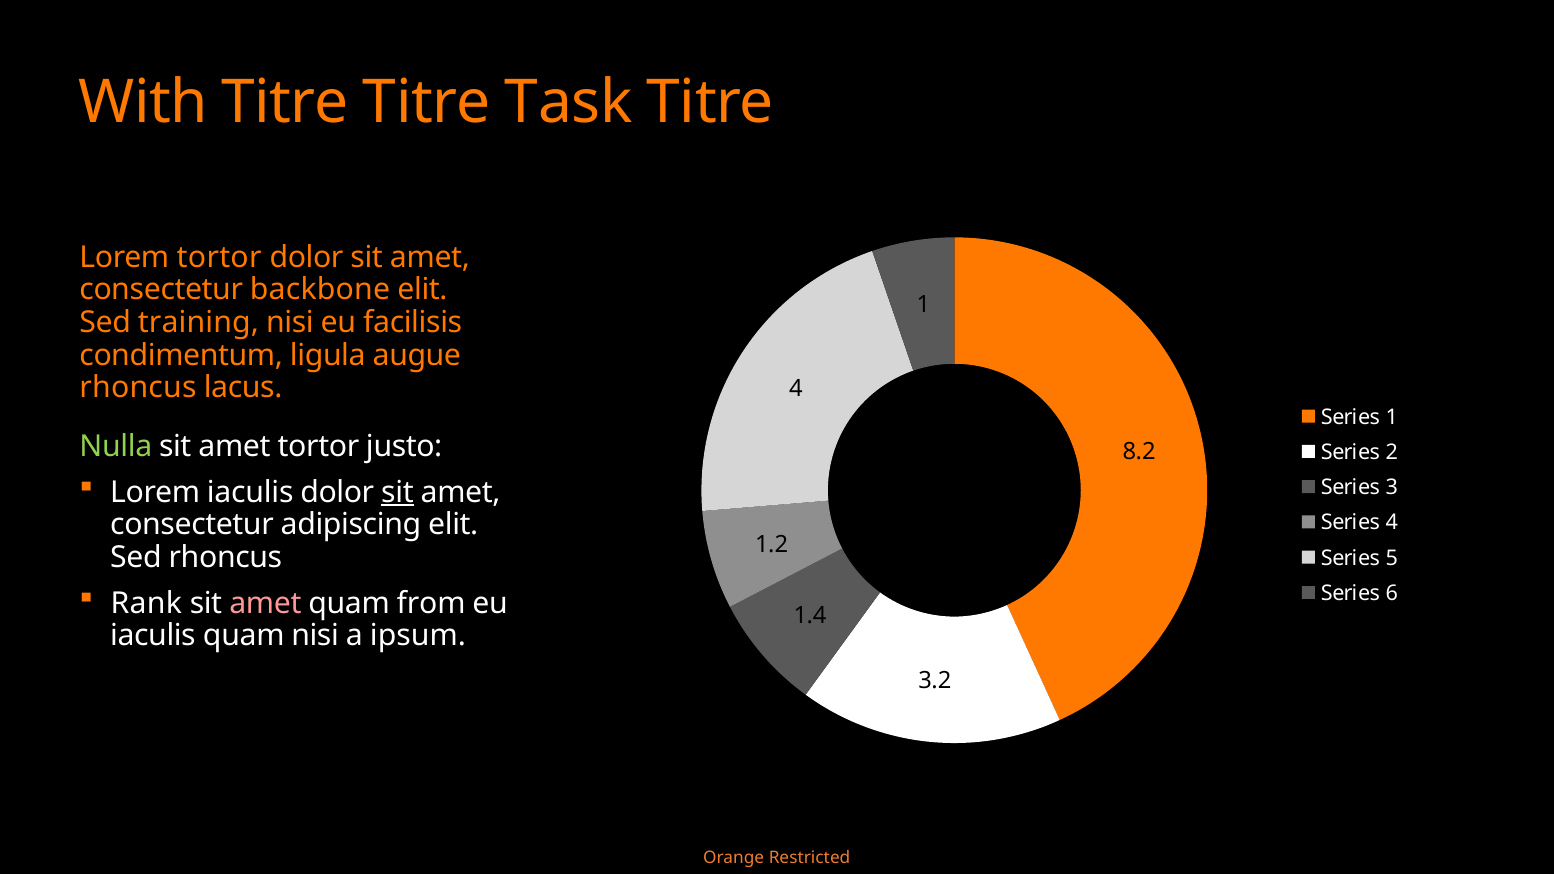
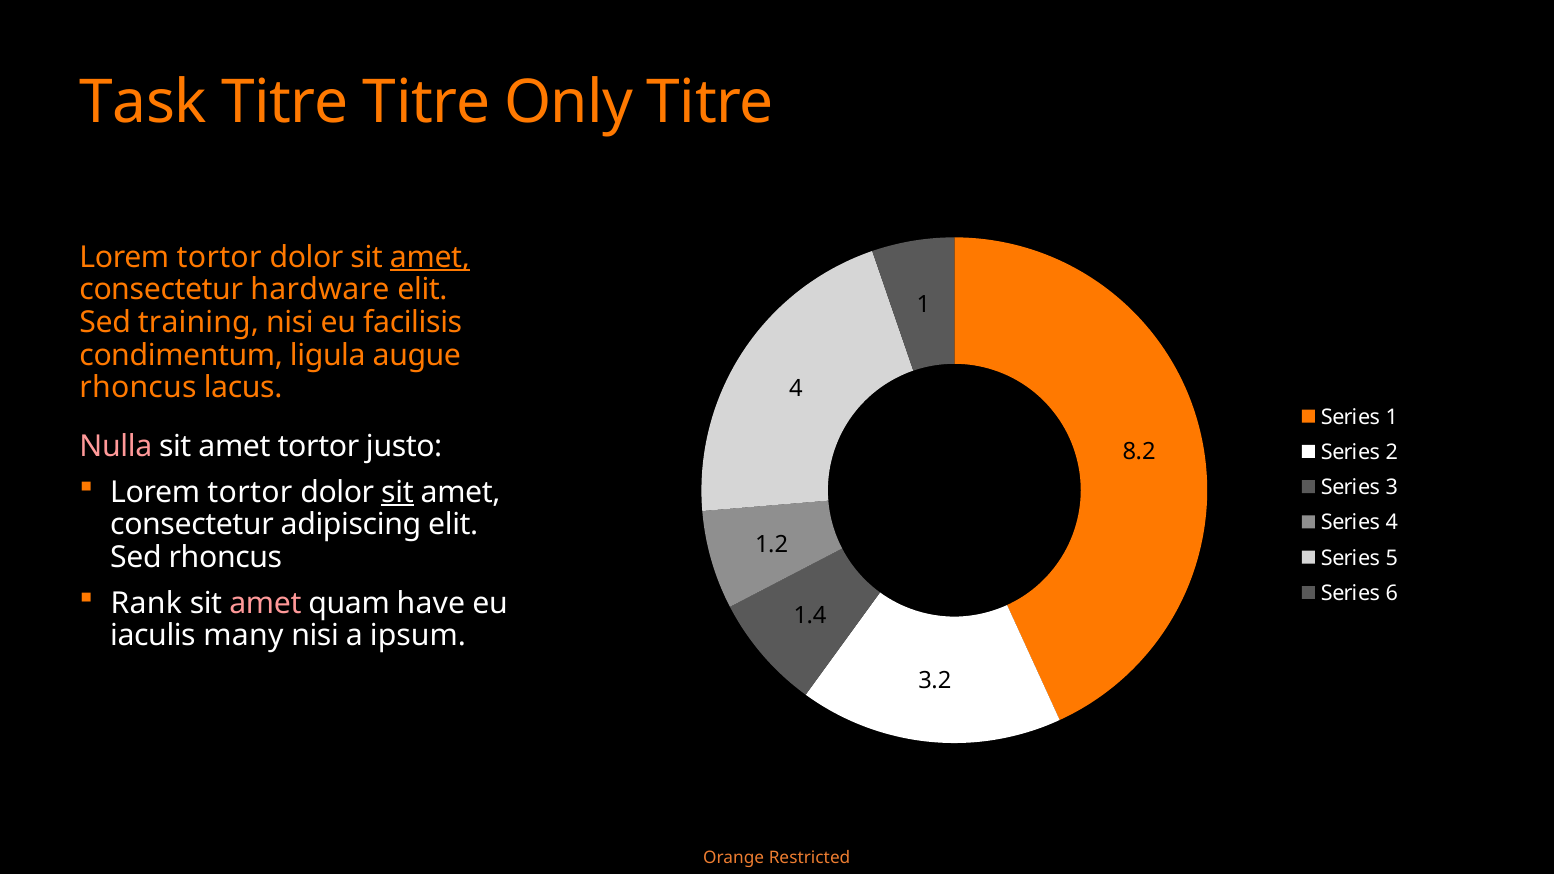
With: With -> Task (143, 102)
Task: Task -> Only (569, 102)
amet underline: none -> present (430, 257)
backbone: backbone -> hardware (320, 290)
Nulla colour: light green -> pink (116, 447)
iaculis: iaculis -> tortor (250, 492)
from: from -> have (431, 603)
iaculis quam: quam -> many (243, 636)
